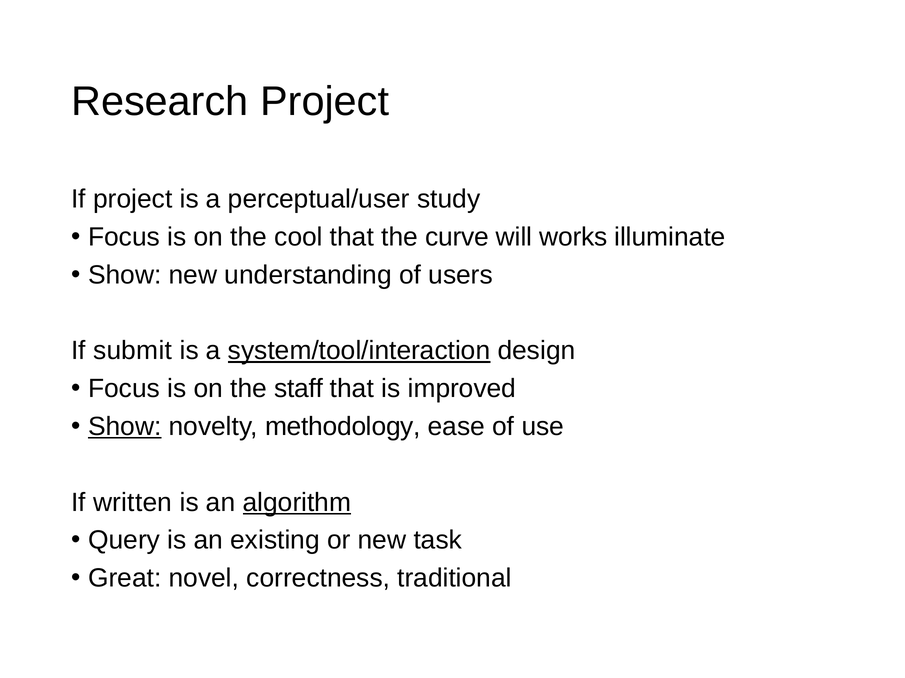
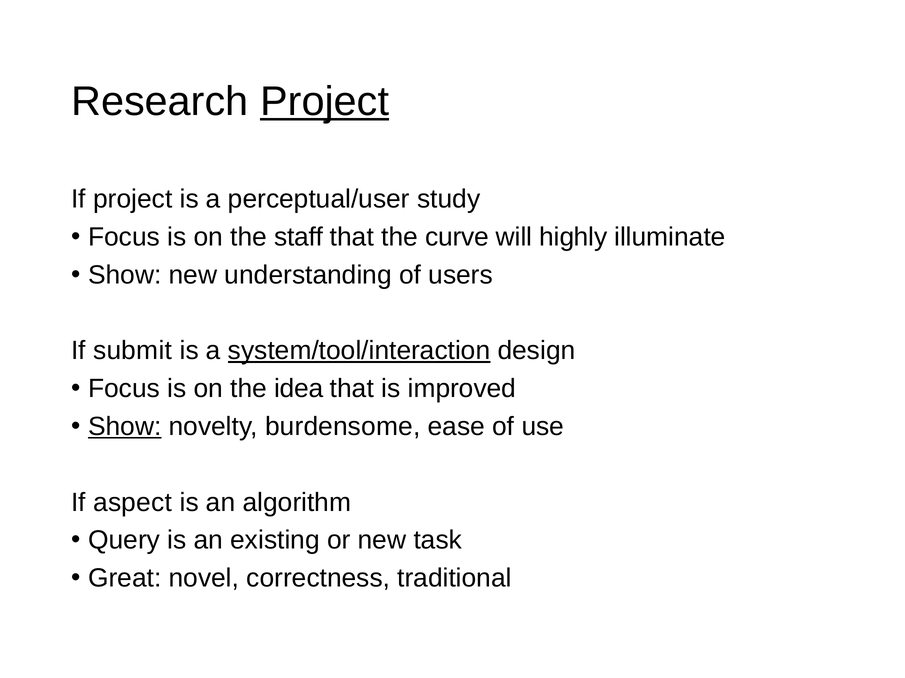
Project underline: none -> present (325, 101)
cool: cool -> staff (299, 237)
works: works -> highly (573, 237)
staff: staff -> idea (299, 389)
methodology: methodology -> burdensome (343, 427)
written: written -> aspect (133, 503)
algorithm underline: present -> none (297, 503)
